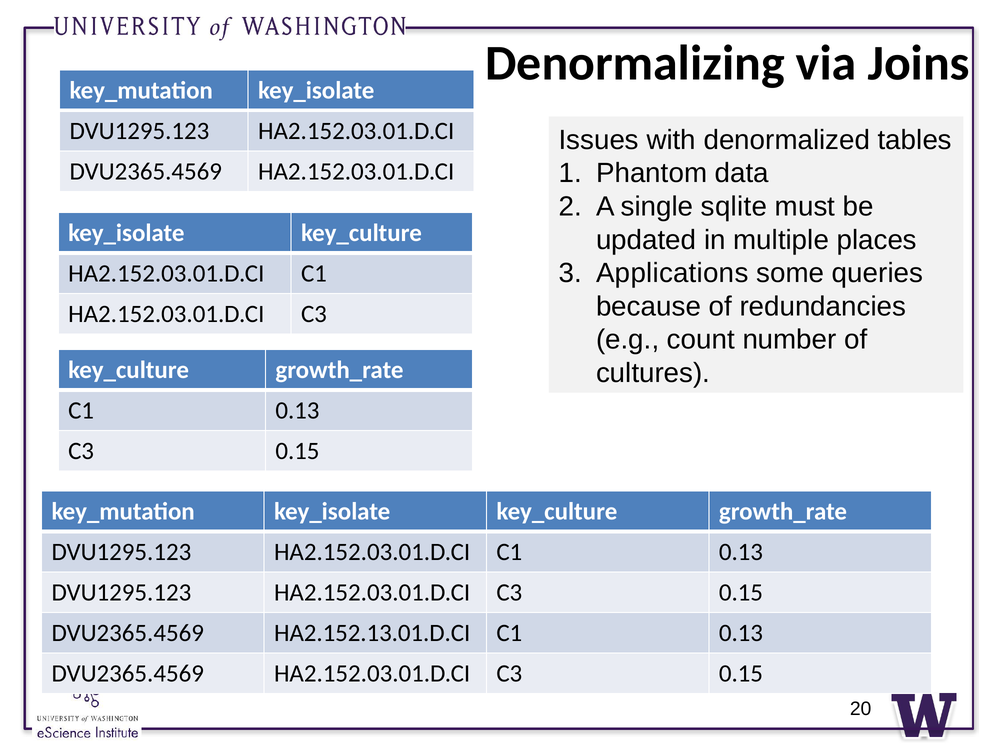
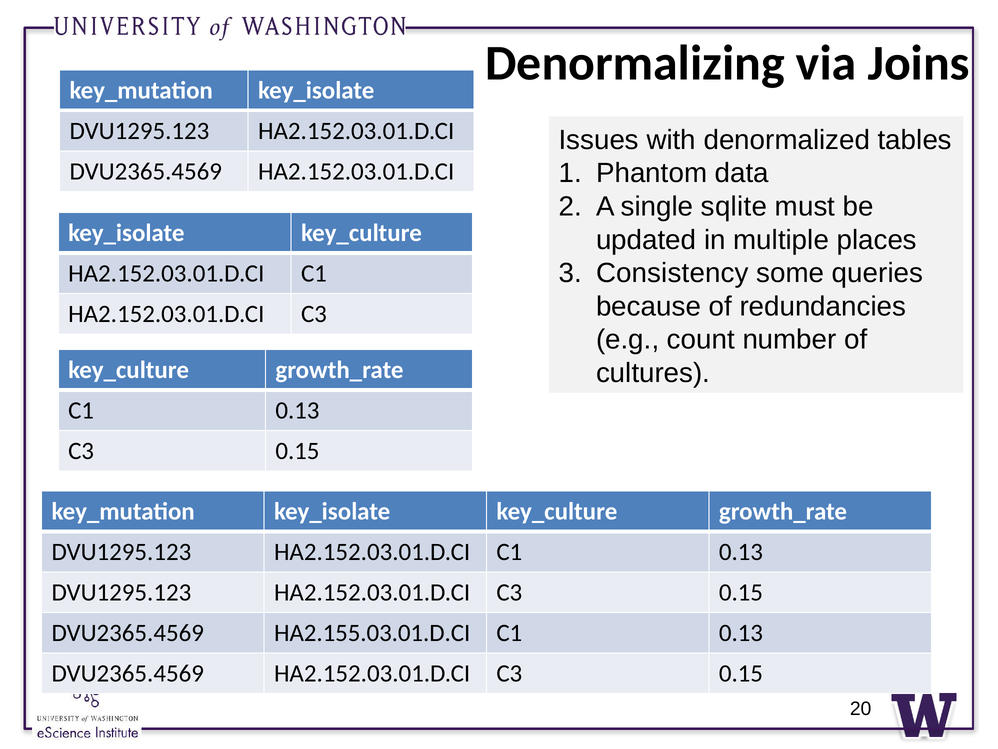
Applications: Applications -> Consistency (672, 273)
HA2.152.13.01.D.CI: HA2.152.13.01.D.CI -> HA2.155.03.01.D.CI (372, 633)
